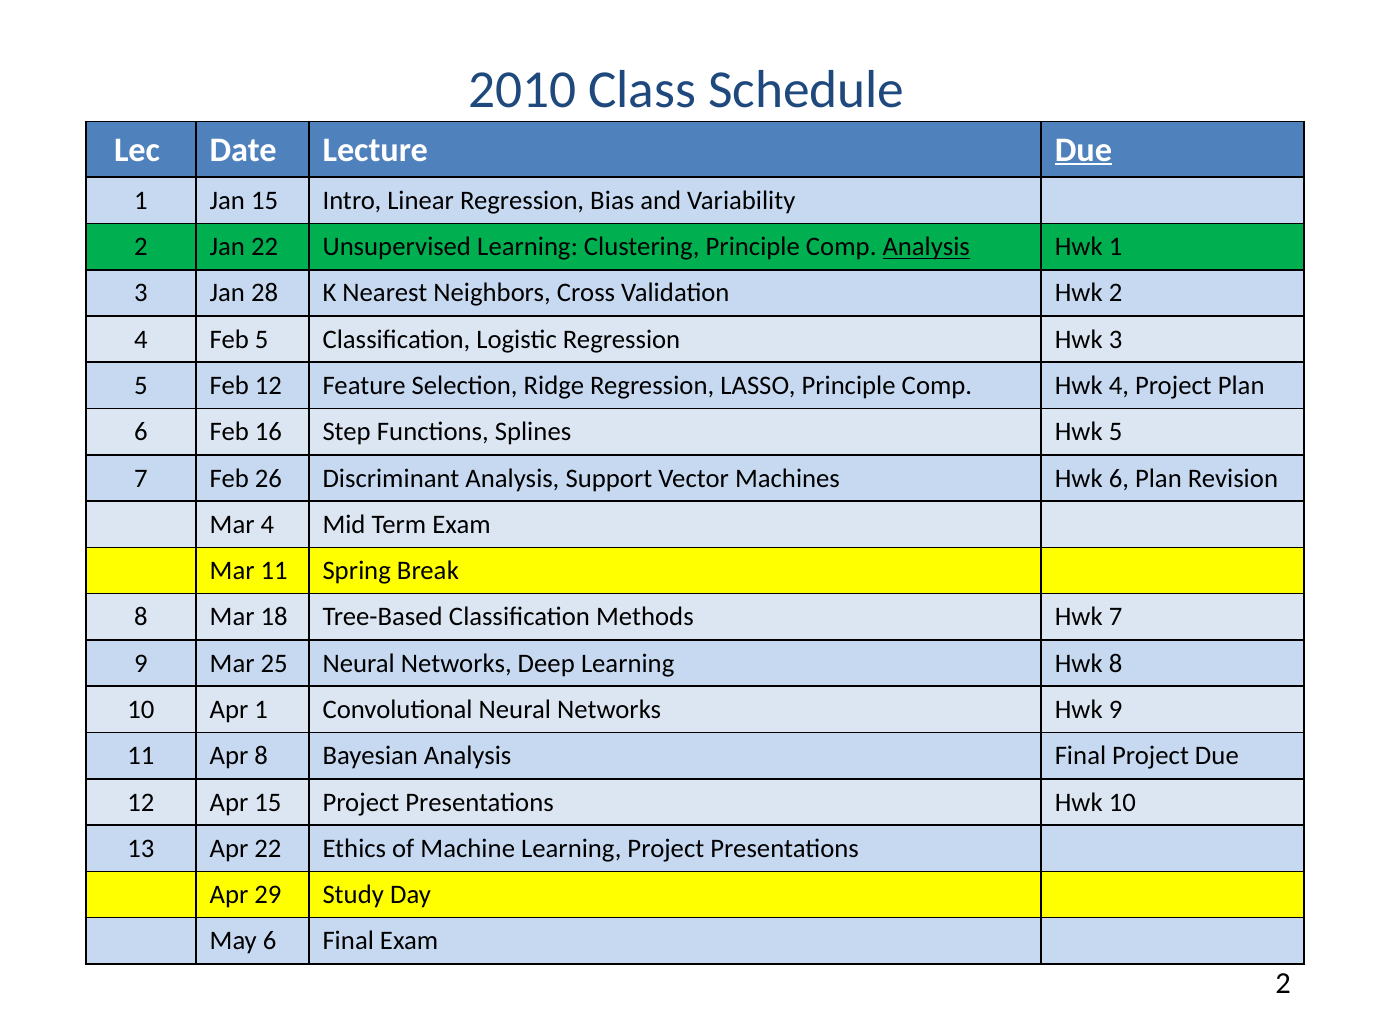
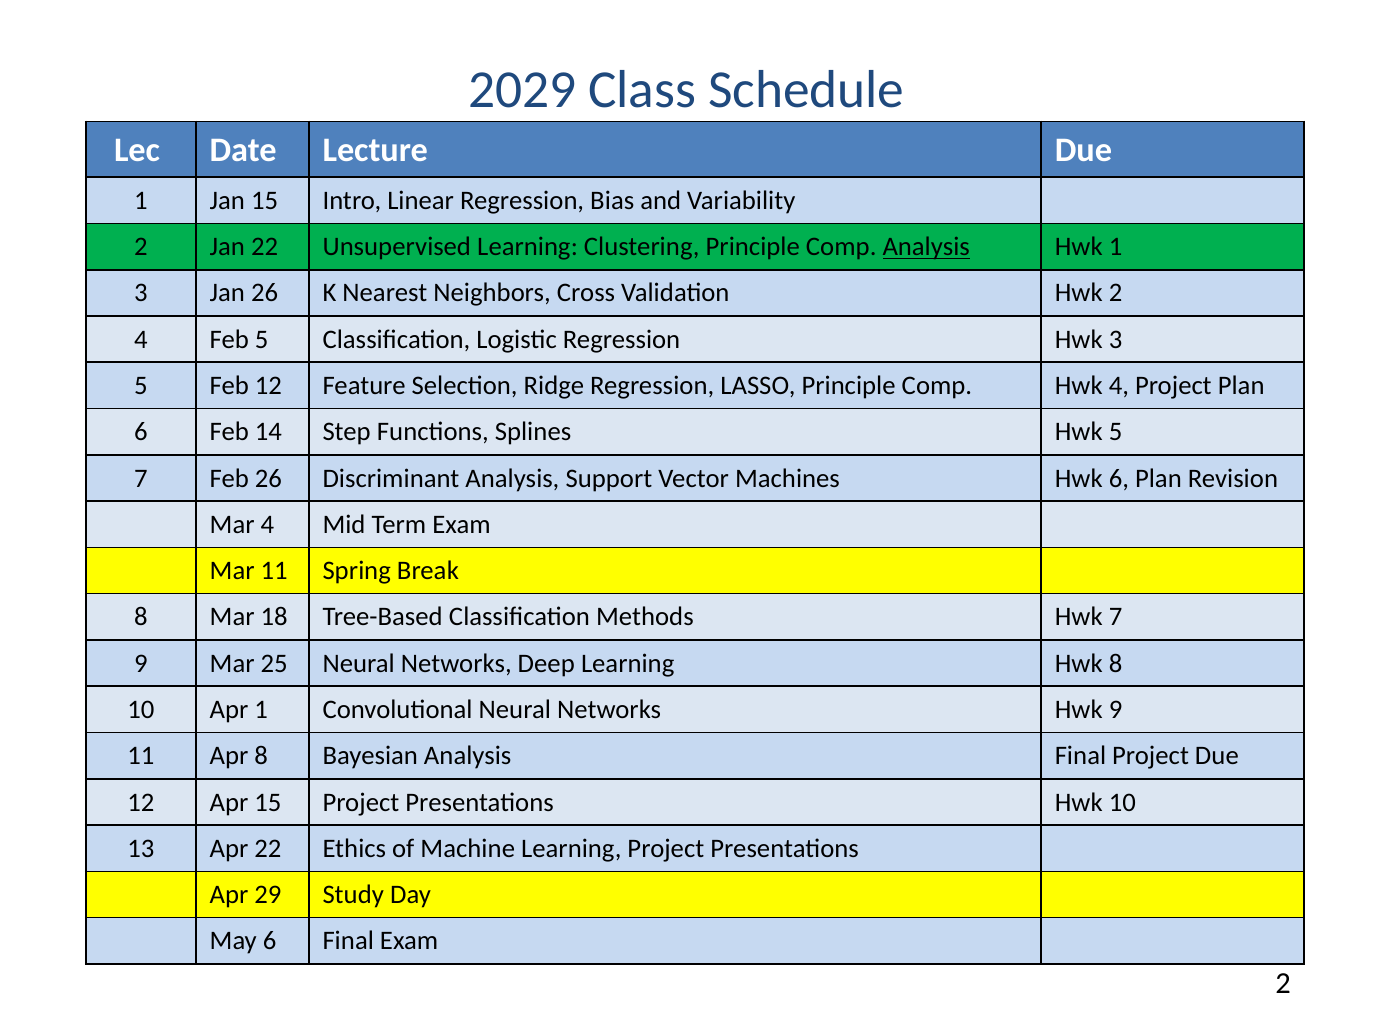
2010: 2010 -> 2029 (522, 90)
Due underline: present -> none (1083, 150)
Jan 28: 28 -> 26 (265, 293)
16: 16 -> 14 (268, 432)
